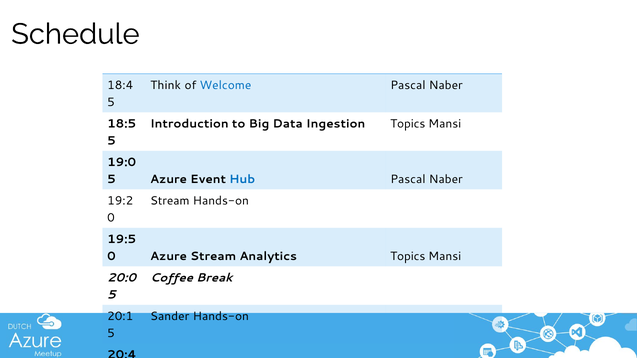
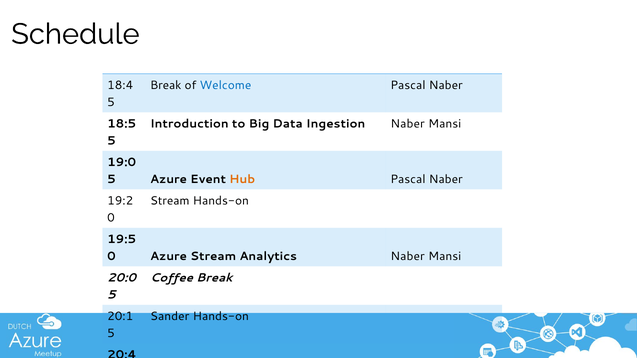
Think: Think -> Break (166, 85)
Ingestion Topics: Topics -> Naber (408, 124)
Hub colour: blue -> orange (242, 179)
Analytics Topics: Topics -> Naber (408, 256)
